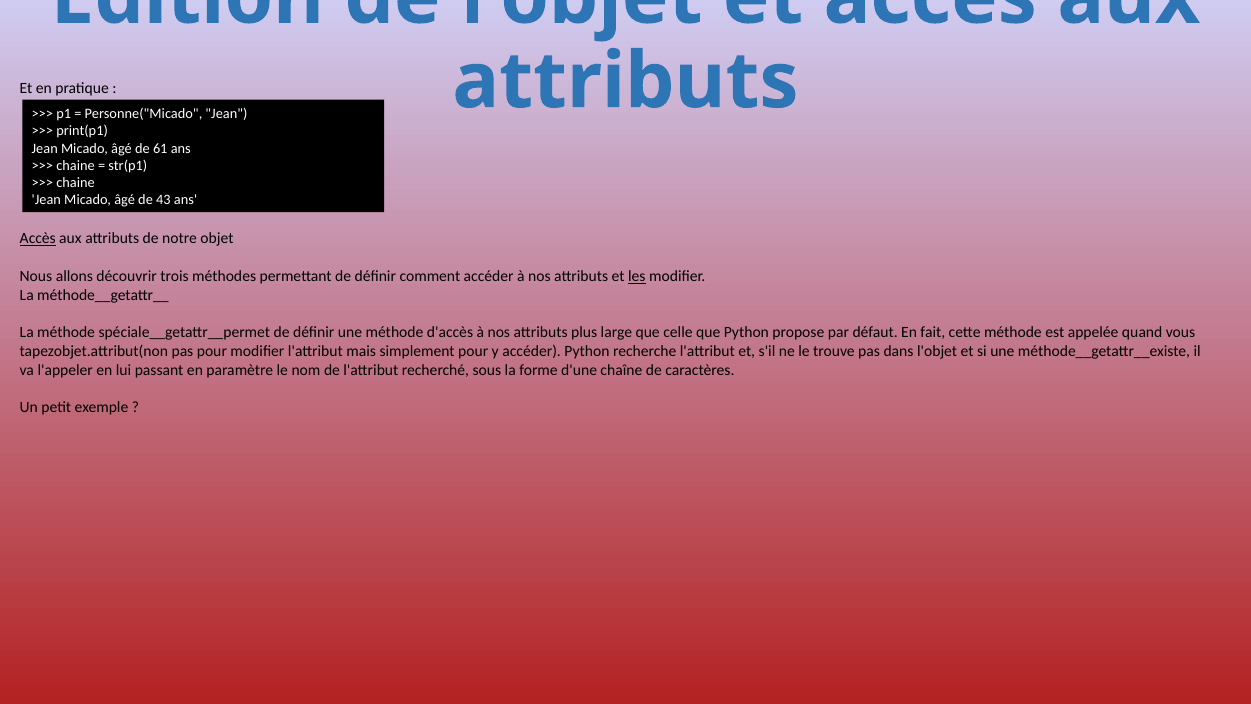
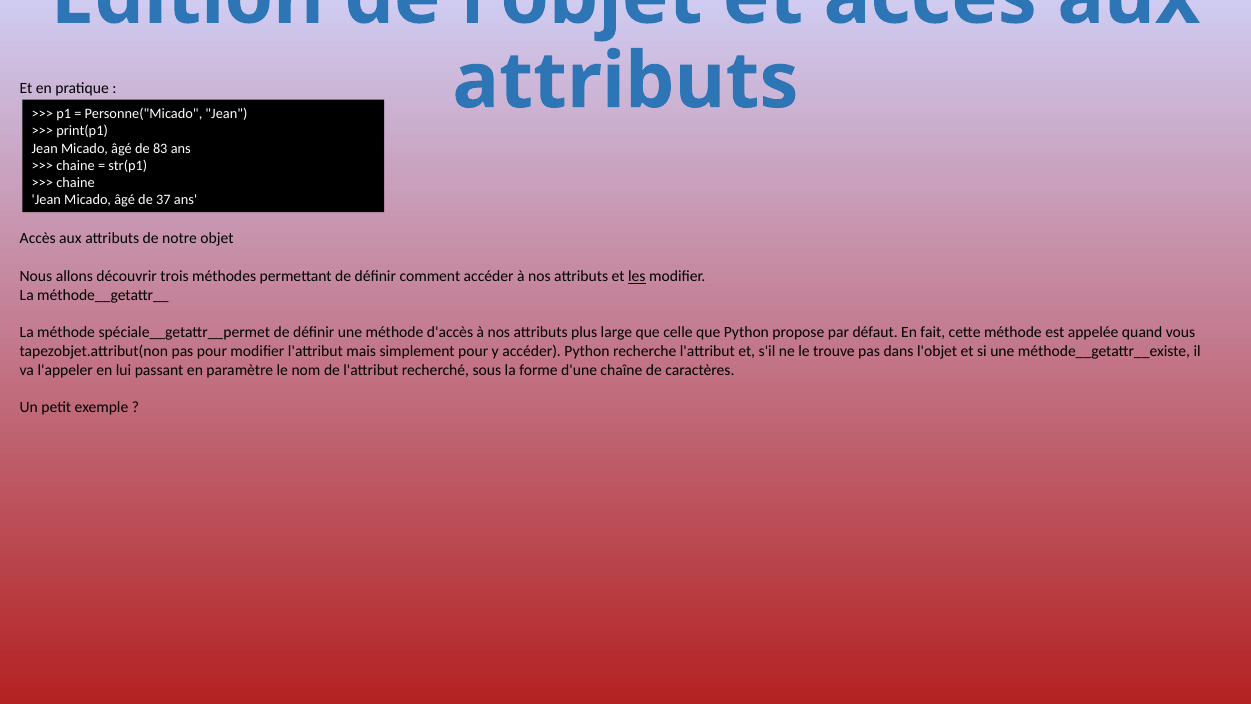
61: 61 -> 83 (160, 148)
43: 43 -> 37 (163, 200)
Accès underline: present -> none (38, 239)
